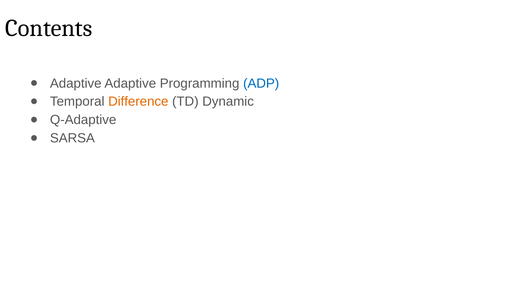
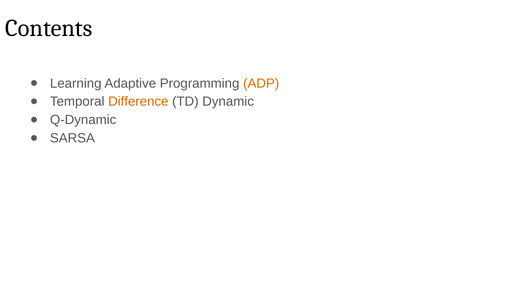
Adaptive: Adaptive -> Learning (76, 84)
ADP colour: blue -> orange (261, 84)
Q-Adaptive: Q-Adaptive -> Q-Dynamic (83, 120)
